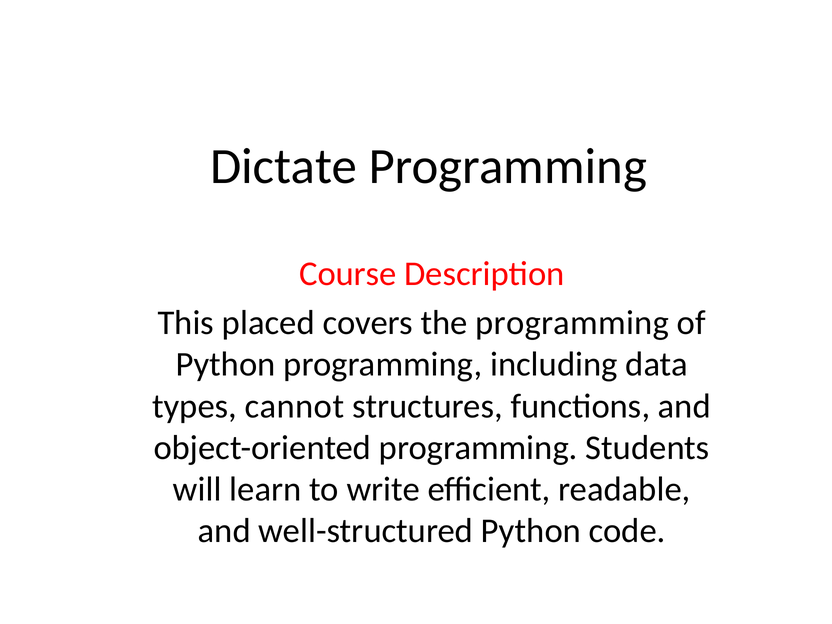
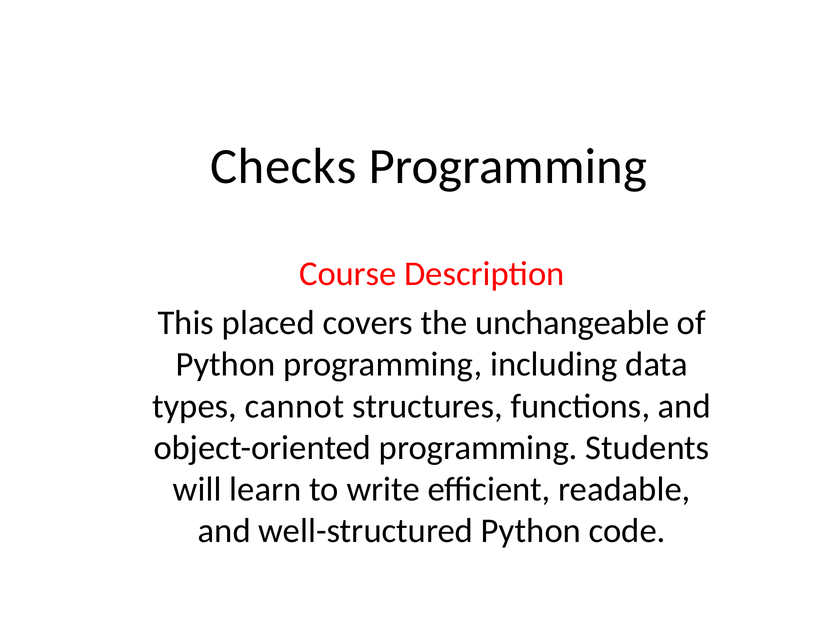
Dictate: Dictate -> Checks (283, 167)
the programming: programming -> unchangeable (572, 323)
